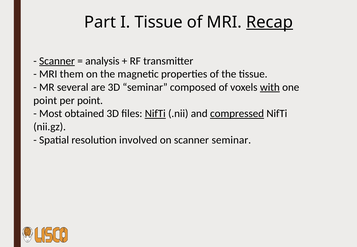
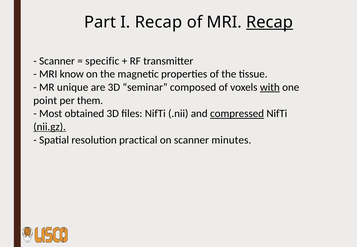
I Tissue: Tissue -> Recap (159, 22)
Scanner underline: present -> none (57, 61)
analysis: analysis -> specific (102, 61)
them: them -> know (72, 74)
several: several -> unique (73, 87)
per point: point -> them (90, 100)
NifTi underline: present -> none (155, 114)
nii.gz underline: none -> present (50, 127)
involved: involved -> practical (138, 140)
scanner seminar: seminar -> minutes (231, 140)
